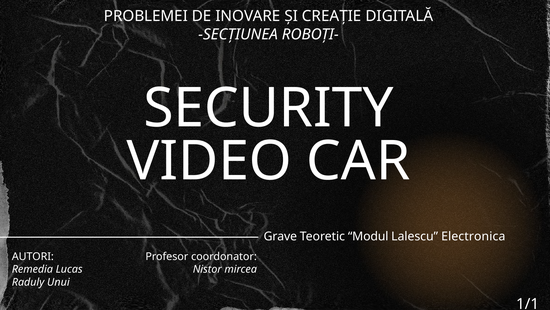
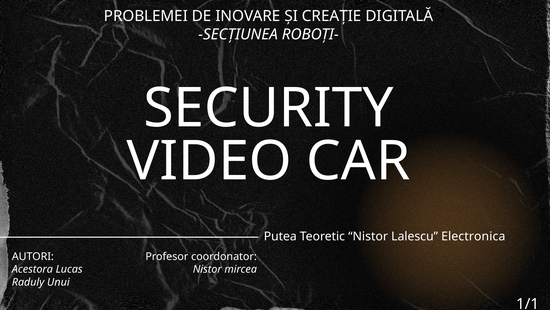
Grave: Grave -> Putea (280, 236)
Teoretic Modul: Modul -> Nistor (368, 236)
Remedia: Remedia -> Acestora (32, 269)
